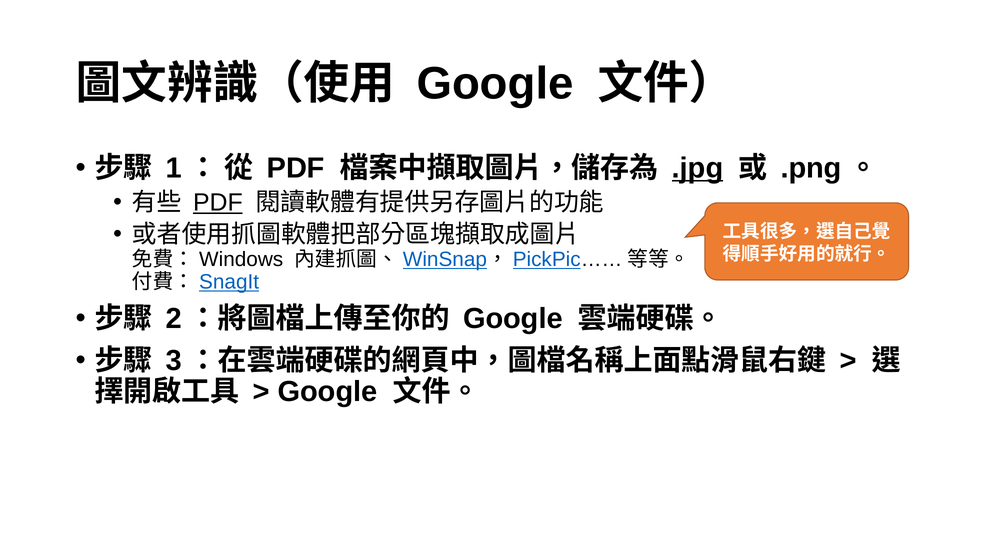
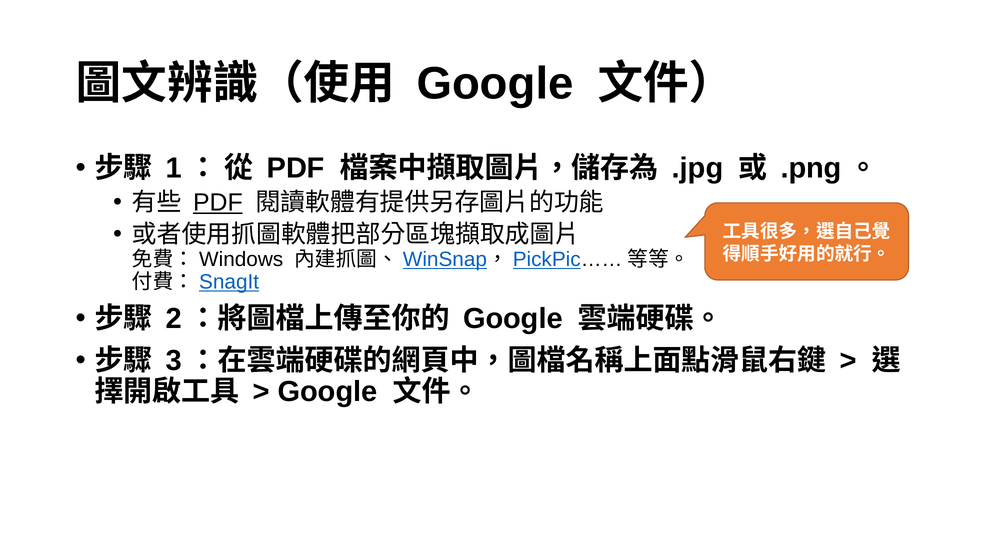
.jpg underline: present -> none (698, 168)
